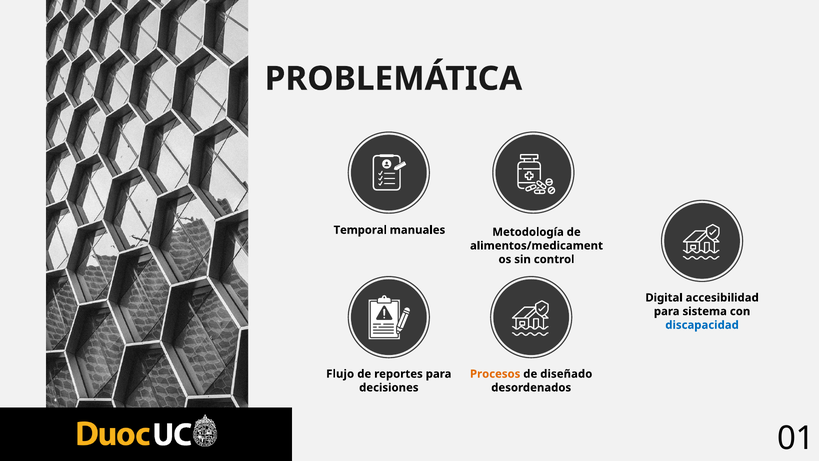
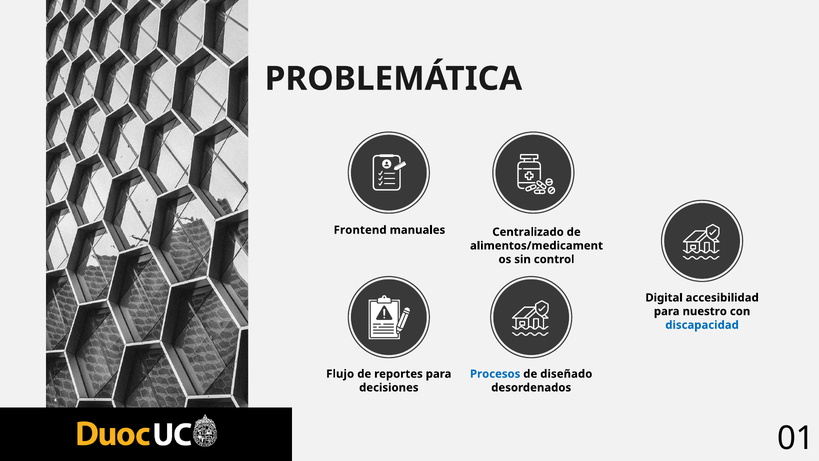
Temporal: Temporal -> Frontend (360, 230)
Metodología: Metodología -> Centralizado (528, 232)
sistema: sistema -> nuestro (705, 311)
Procesos colour: orange -> blue (495, 374)
